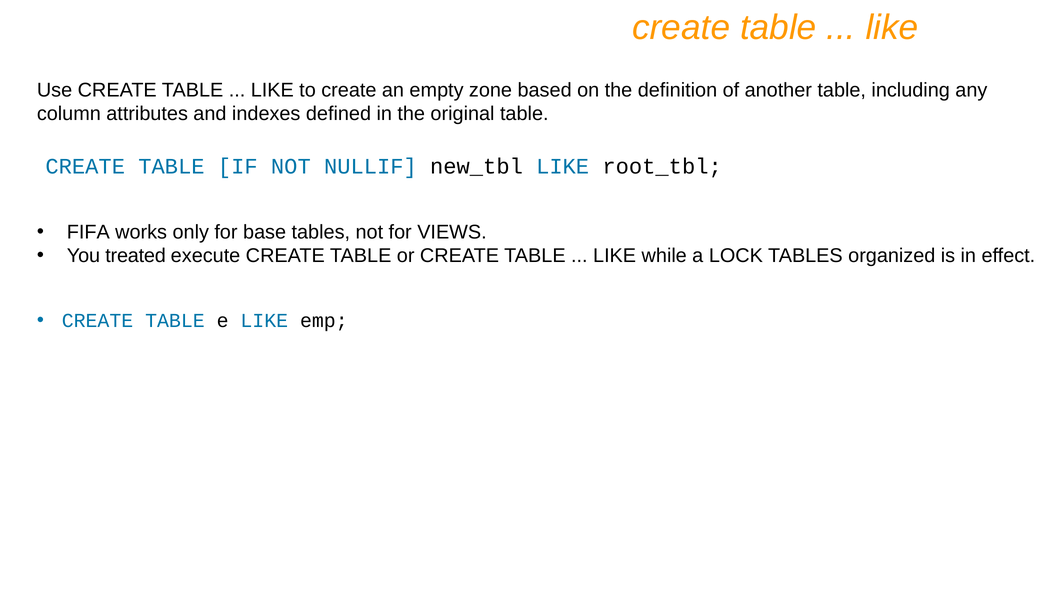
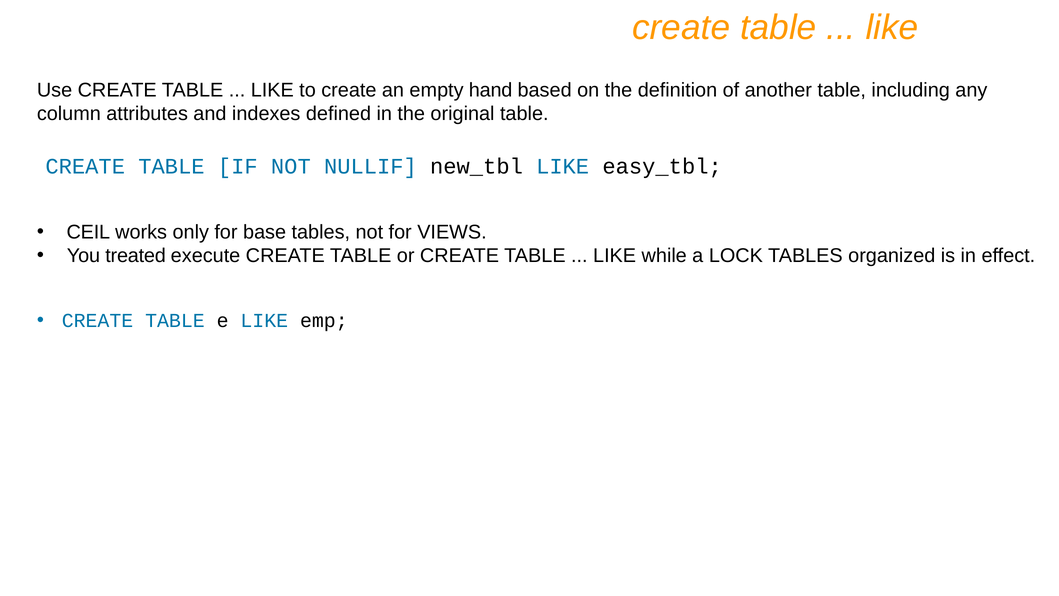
zone: zone -> hand (491, 90)
root_tbl: root_tbl -> easy_tbl (662, 166)
FIFA: FIFA -> CEIL (88, 232)
